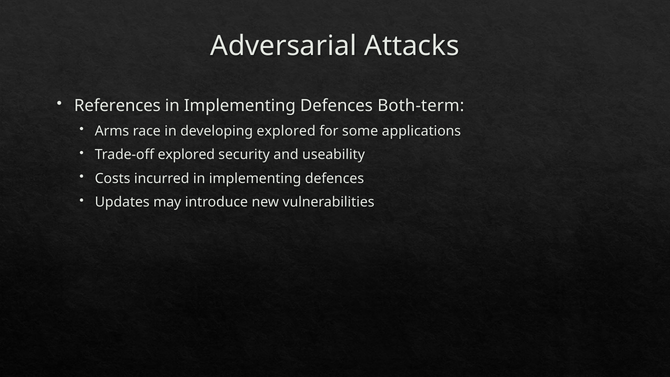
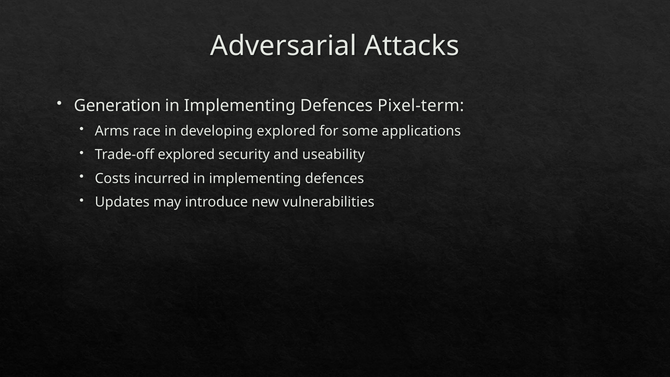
References: References -> Generation (117, 106)
Both-term: Both-term -> Pixel-term (421, 106)
